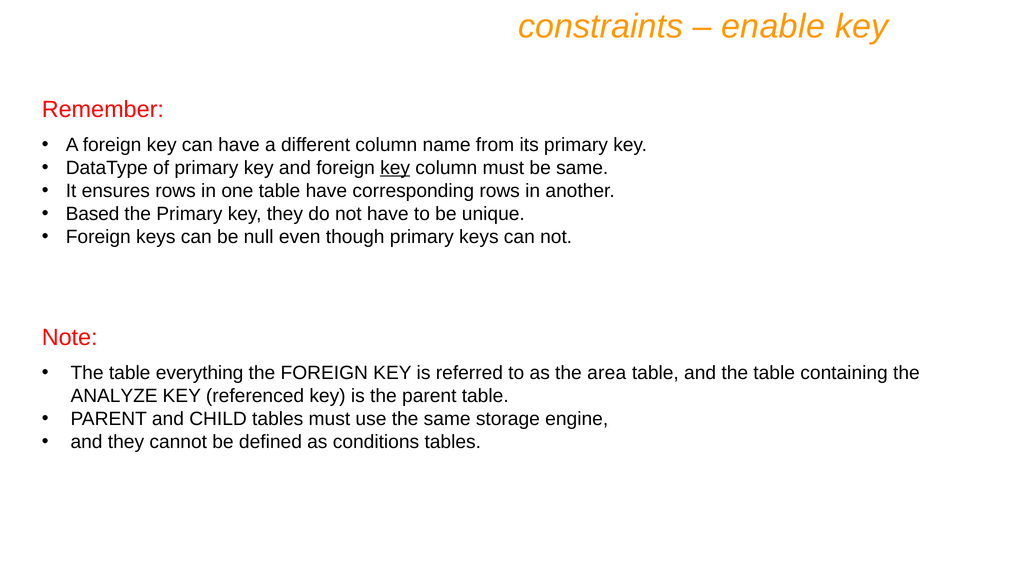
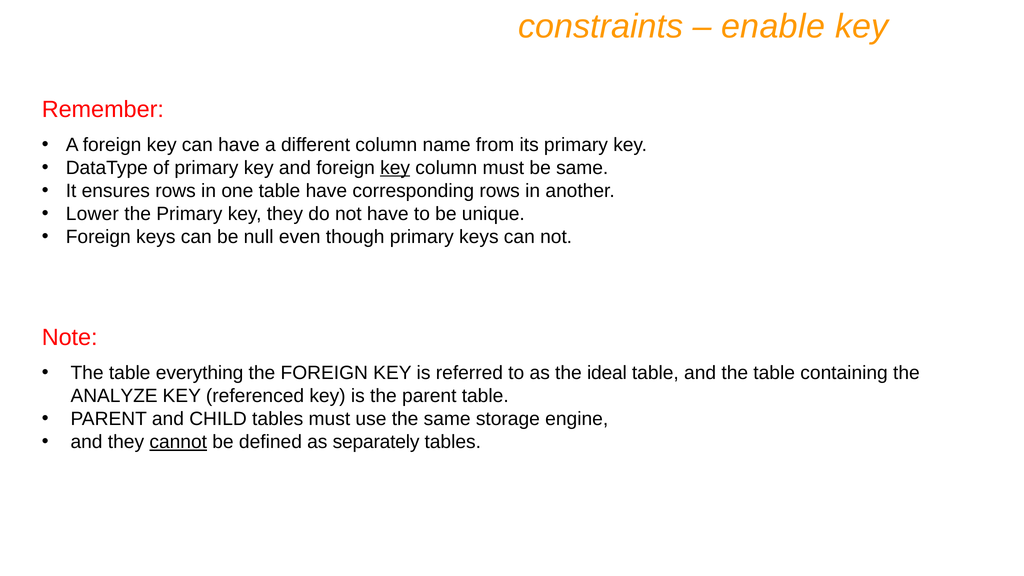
Based: Based -> Lower (92, 214)
area: area -> ideal (607, 373)
cannot underline: none -> present (178, 442)
conditions: conditions -> separately (376, 442)
